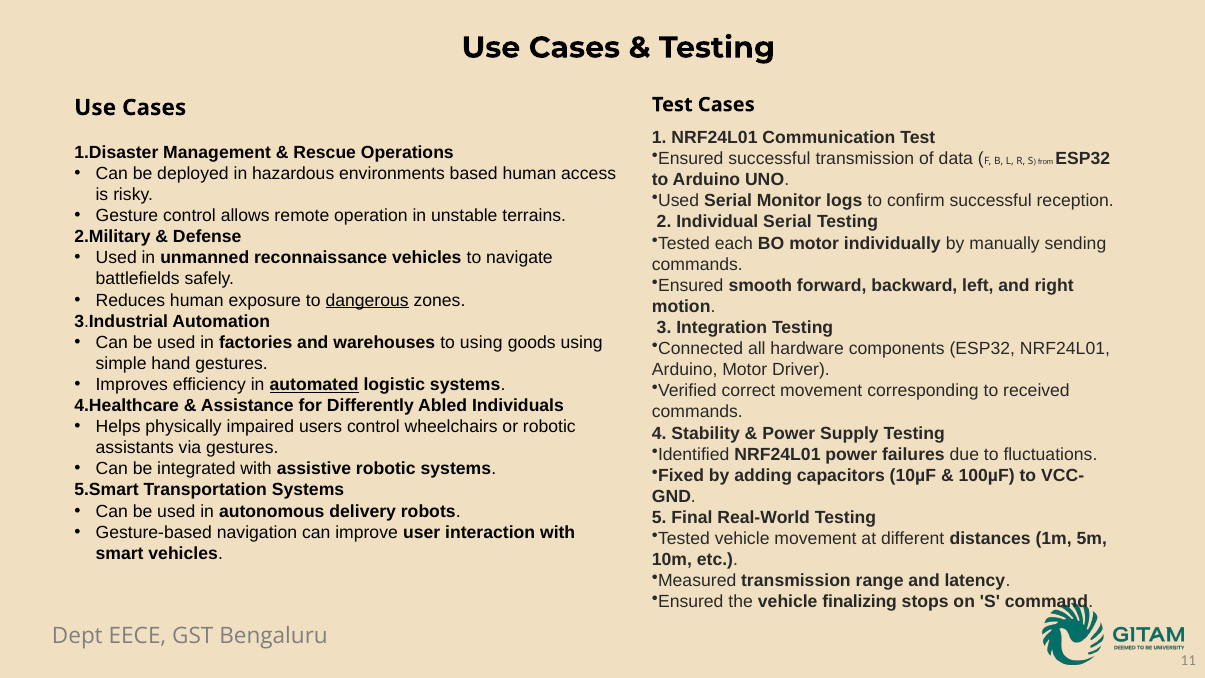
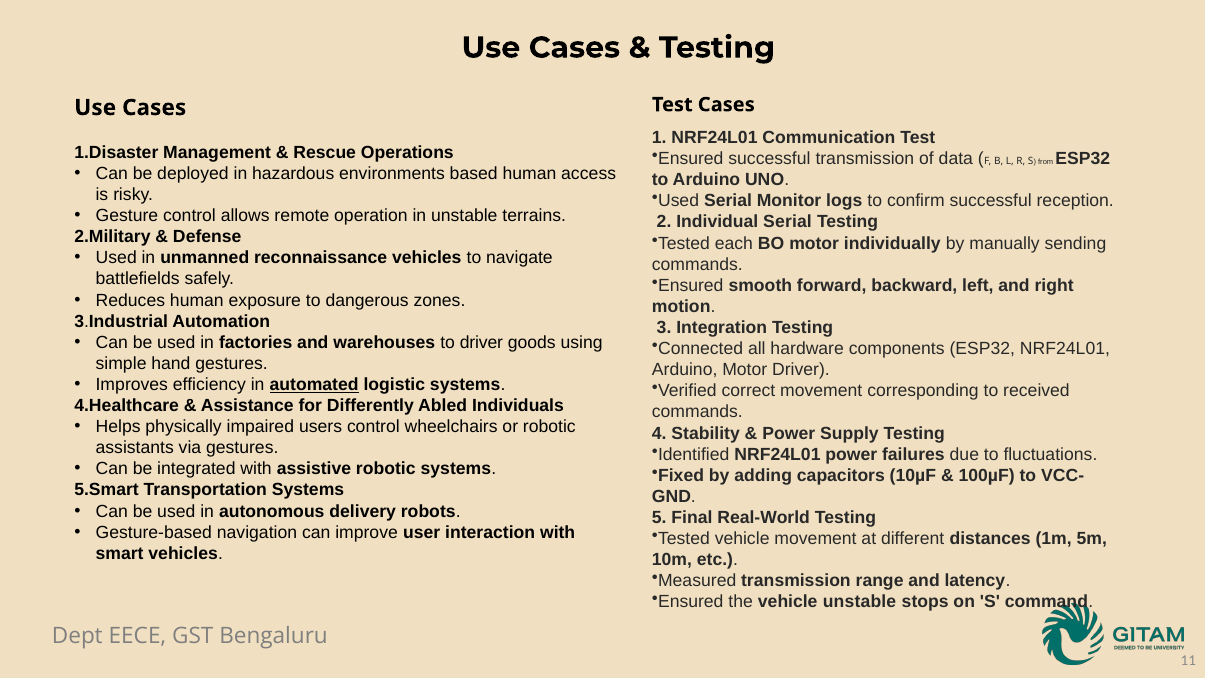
dangerous underline: present -> none (367, 300)
to using: using -> driver (481, 342)
vehicle finalizing: finalizing -> unstable (860, 602)
